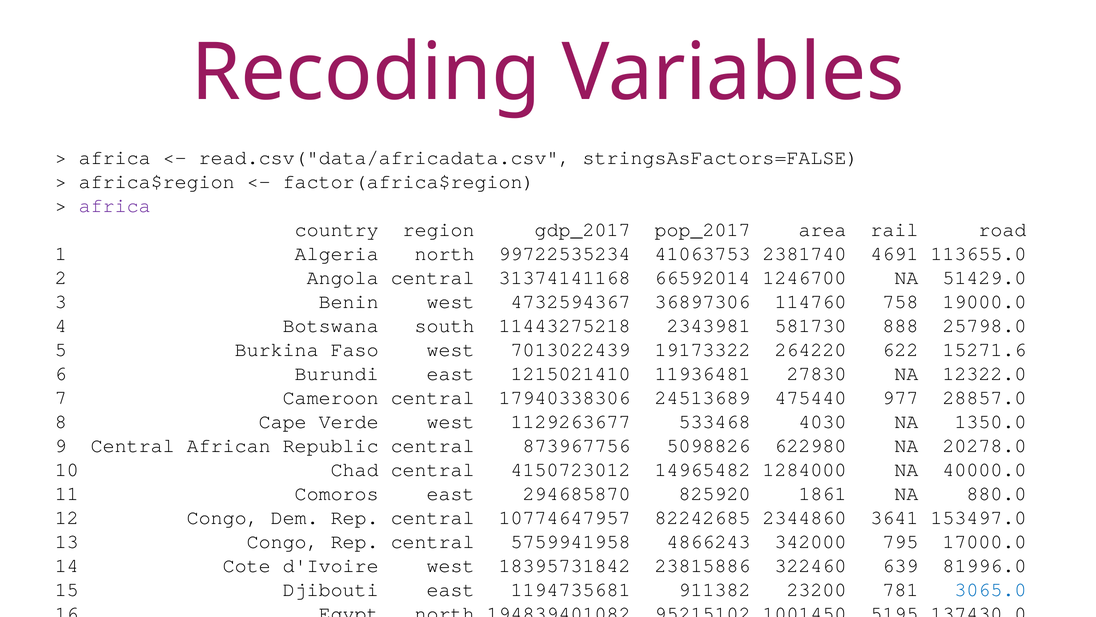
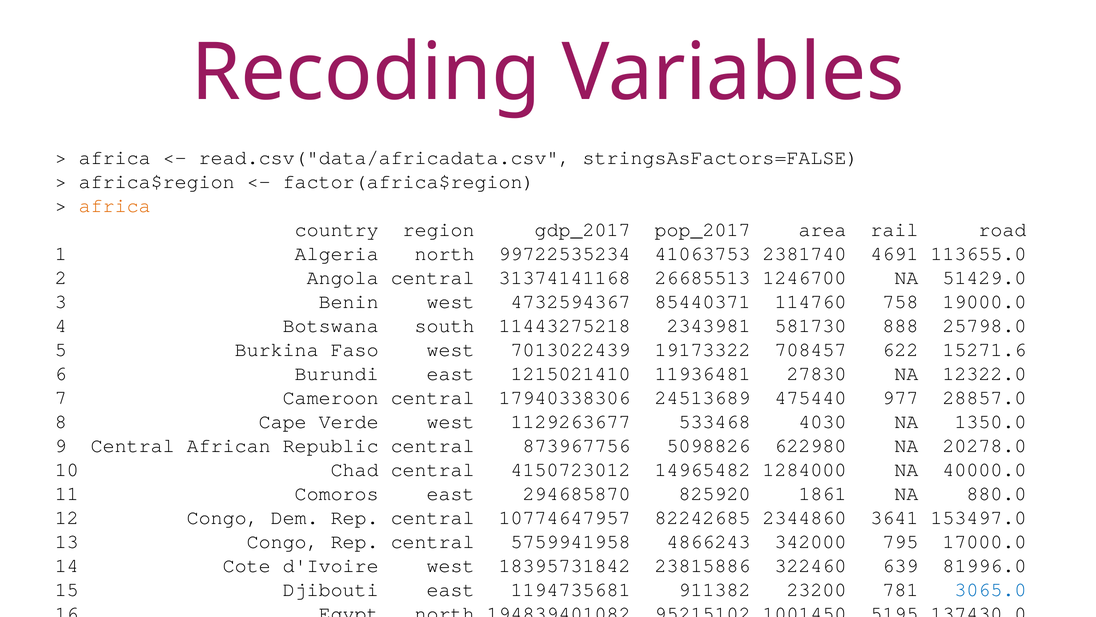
africa colour: purple -> orange (115, 205)
66592014: 66592014 -> 26685513 (702, 277)
36897306: 36897306 -> 85440371 (702, 301)
264220: 264220 -> 708457 (810, 349)
